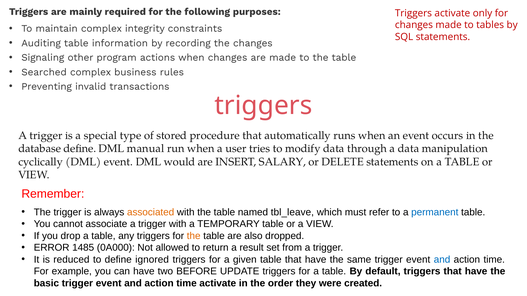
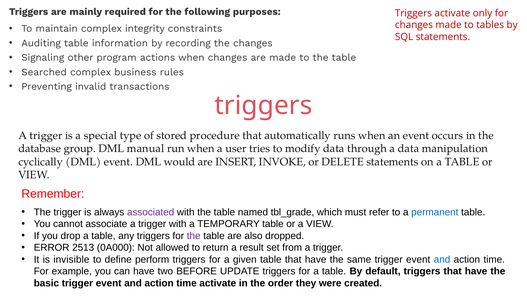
database define: define -> group (80, 149)
SALARY: SALARY -> INVOKE (282, 162)
associated colour: orange -> purple (151, 213)
tbl_leave: tbl_leave -> tbl_grade (292, 213)
the colour: orange -> purple (194, 236)
1485: 1485 -> 2513 (83, 248)
reduced: reduced -> invisible (71, 260)
ignored: ignored -> perform (152, 260)
